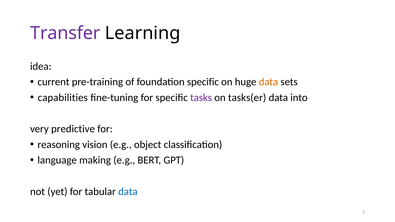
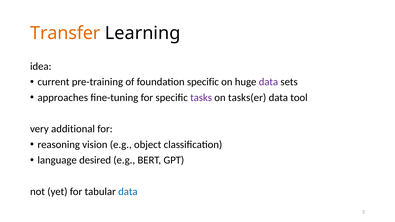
Transfer colour: purple -> orange (65, 33)
data colour: orange -> purple (268, 82)
capabilities: capabilities -> approaches (63, 98)
into: into -> tool (299, 98)
predictive: predictive -> additional (73, 129)
making: making -> desired (95, 160)
